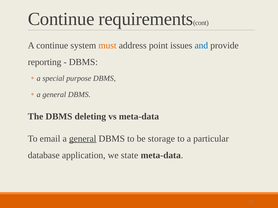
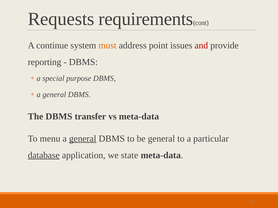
Continue: Continue -> Requests (61, 19)
and colour: blue -> red (201, 46)
deleting: deleting -> transfer (90, 117)
email: email -> menu (50, 139)
be storage: storage -> general (161, 139)
database underline: none -> present (44, 156)
